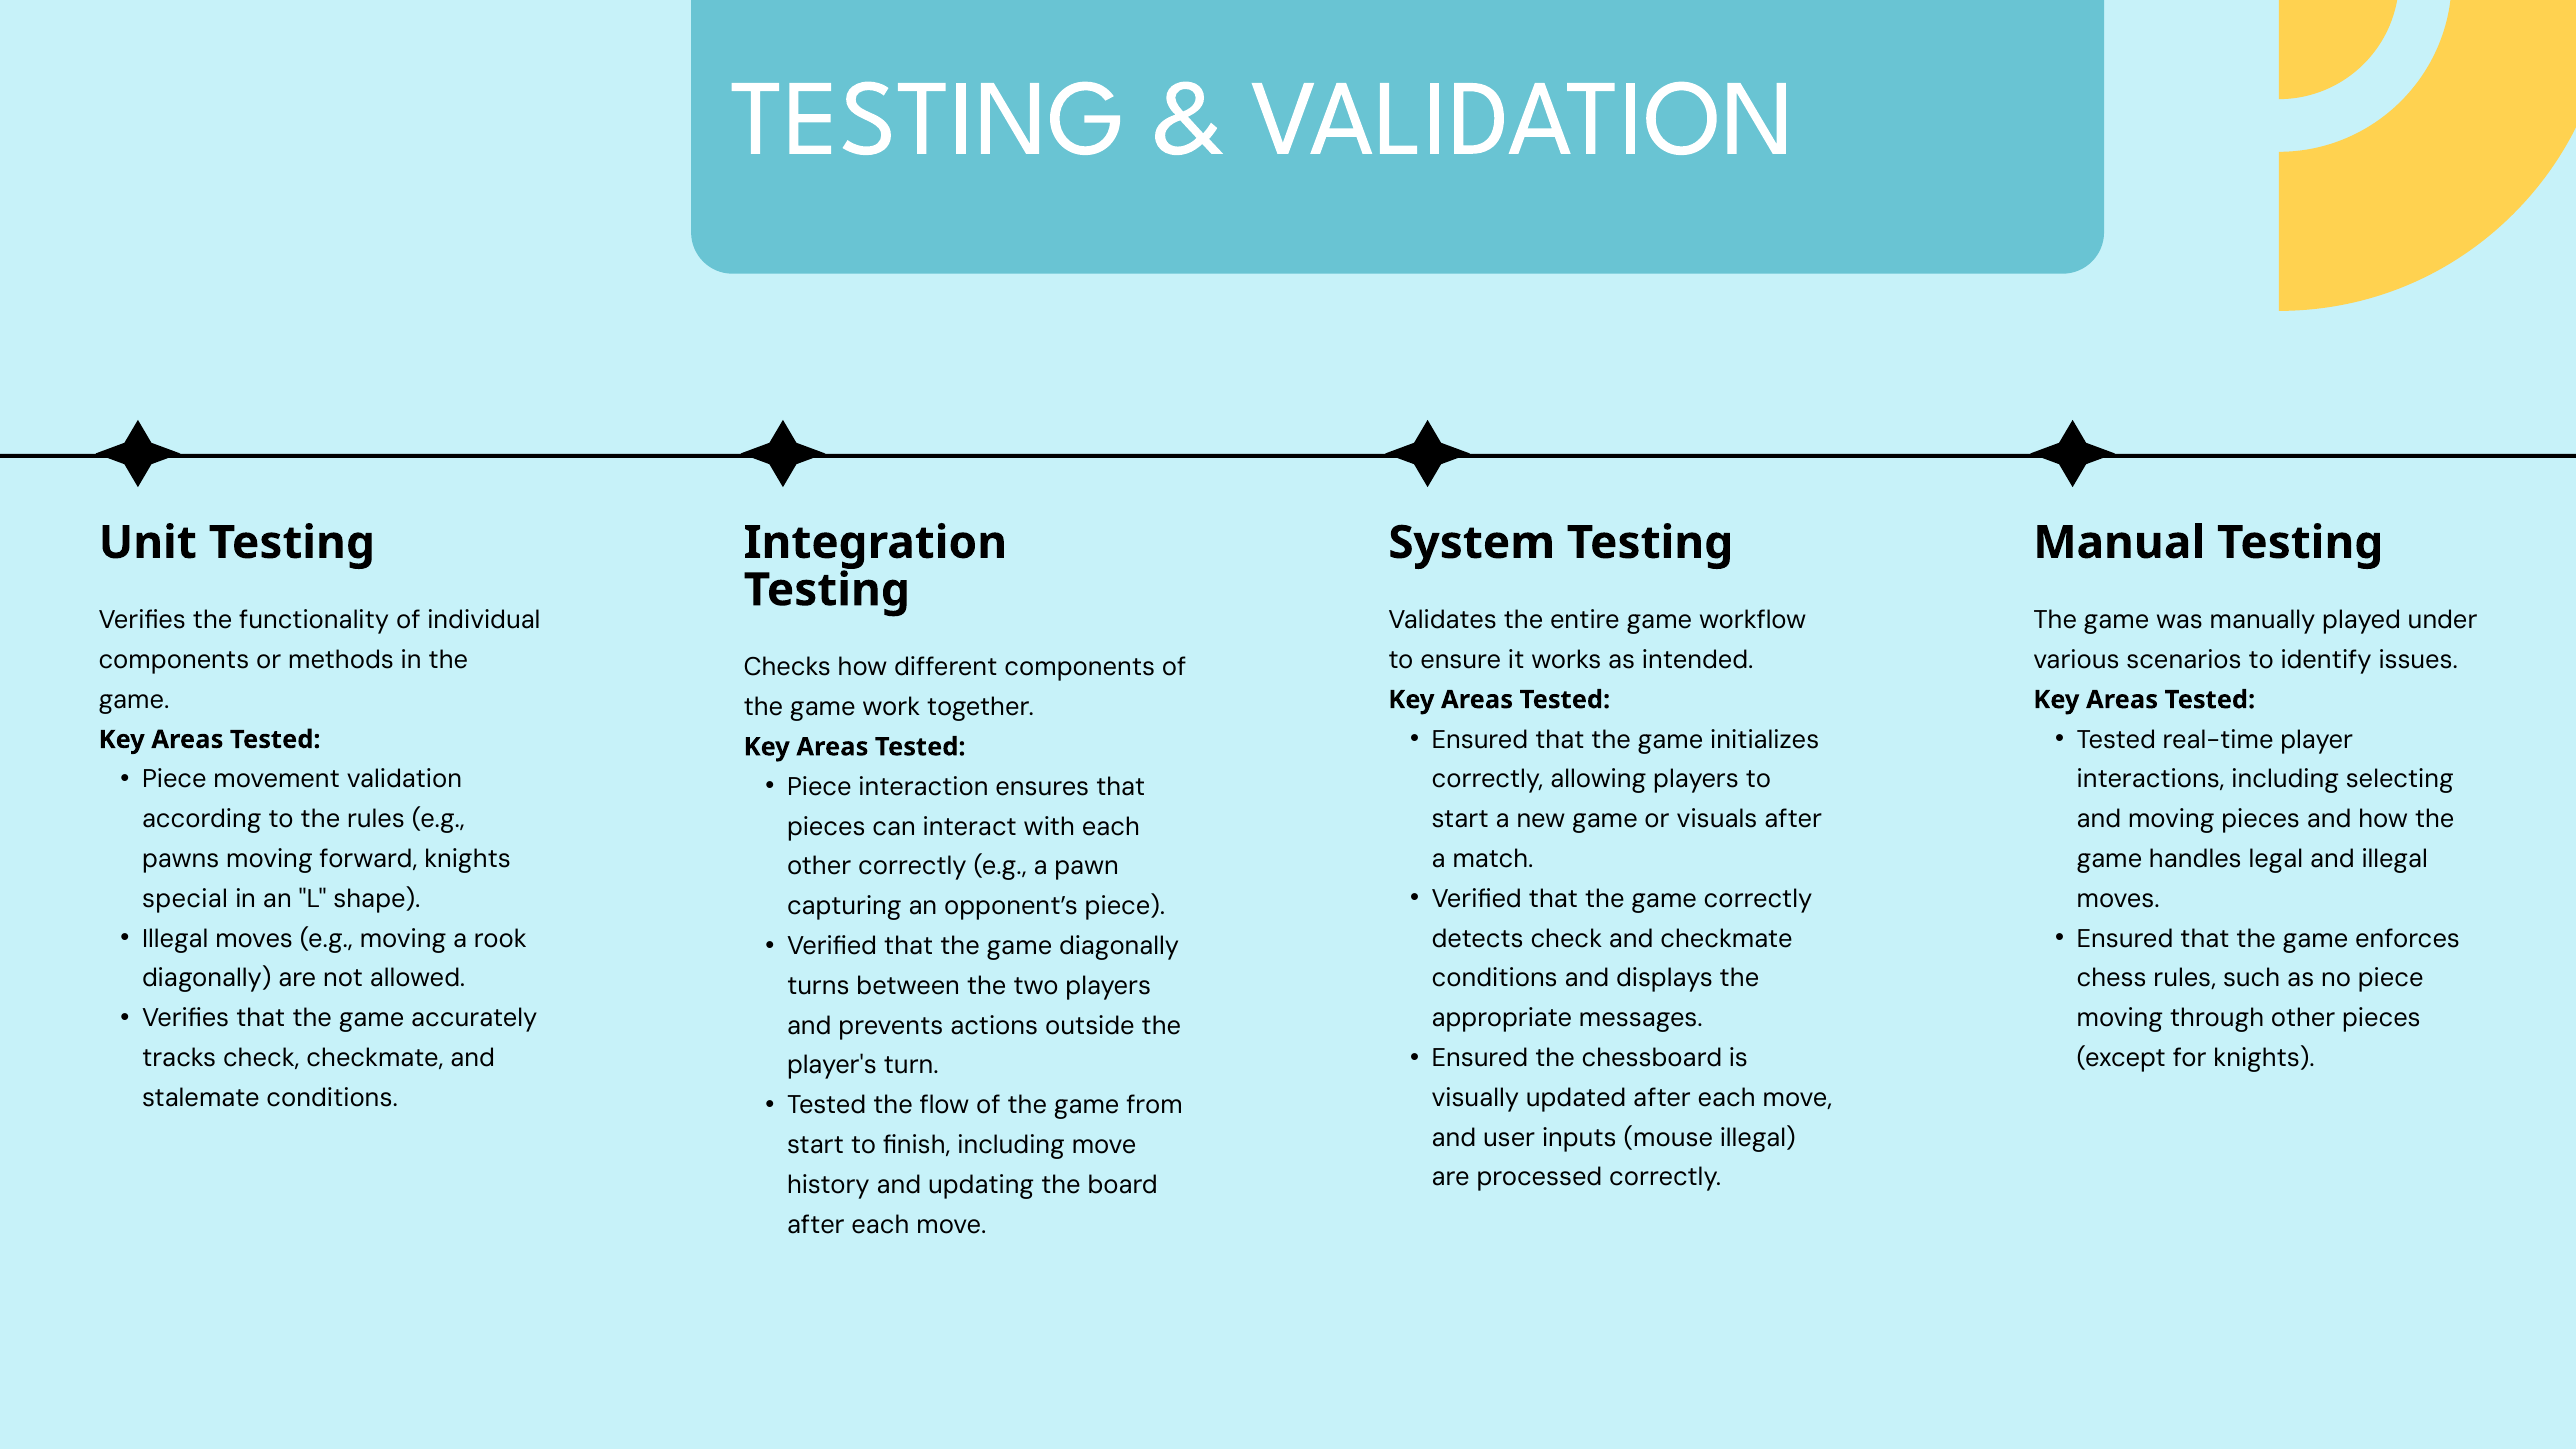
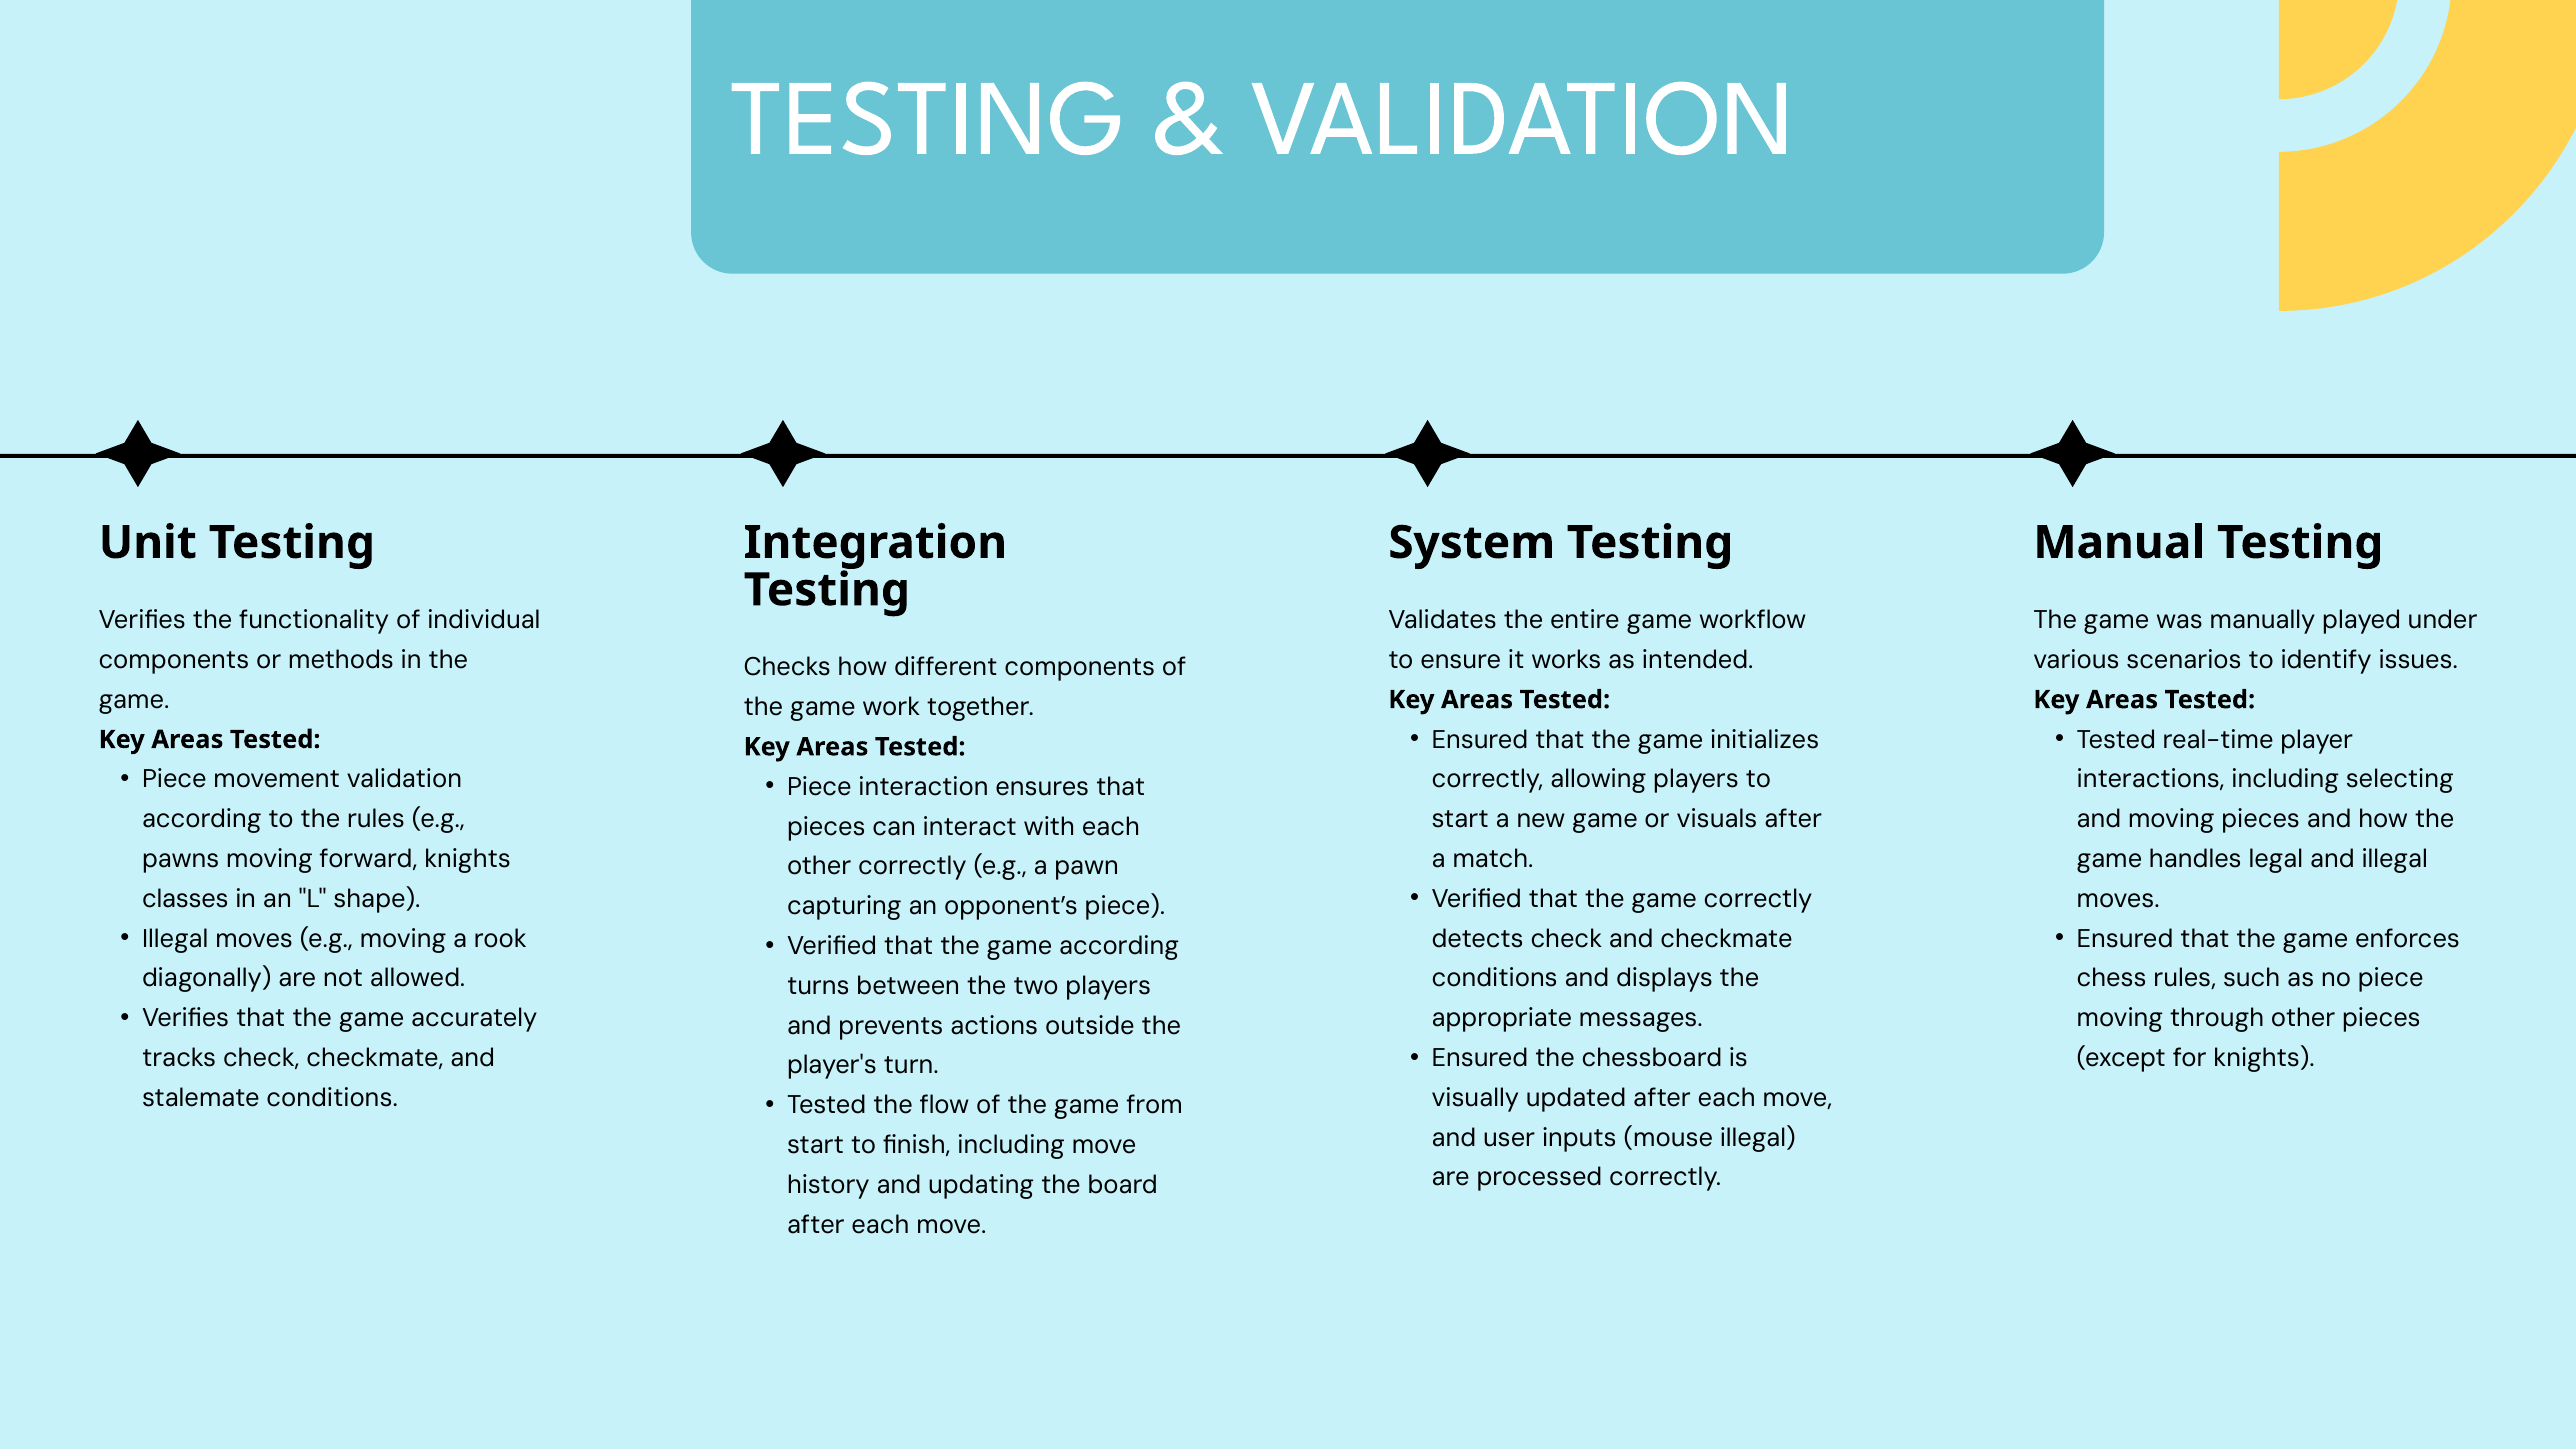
special: special -> classes (185, 899)
game diagonally: diagonally -> according (1119, 946)
